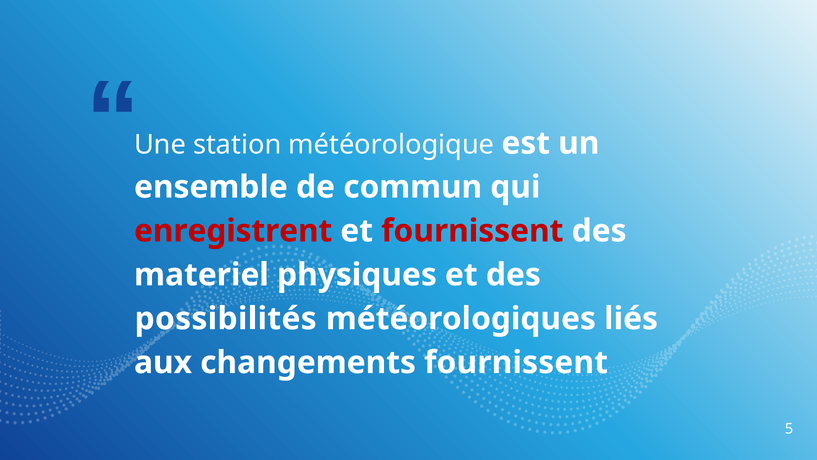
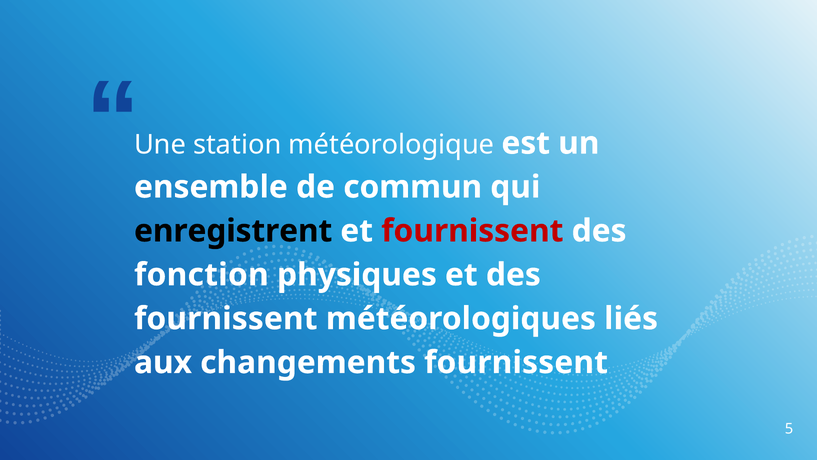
enregistrent colour: red -> black (233, 231)
materiel: materiel -> fonction (201, 275)
possibilités: possibilités -> fournissent (226, 318)
